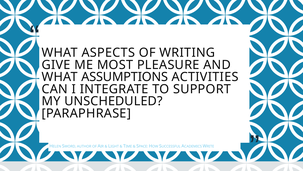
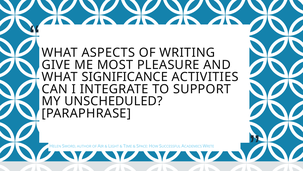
ASSUMPTIONS: ASSUMPTIONS -> SIGNIFICANCE (125, 77)
